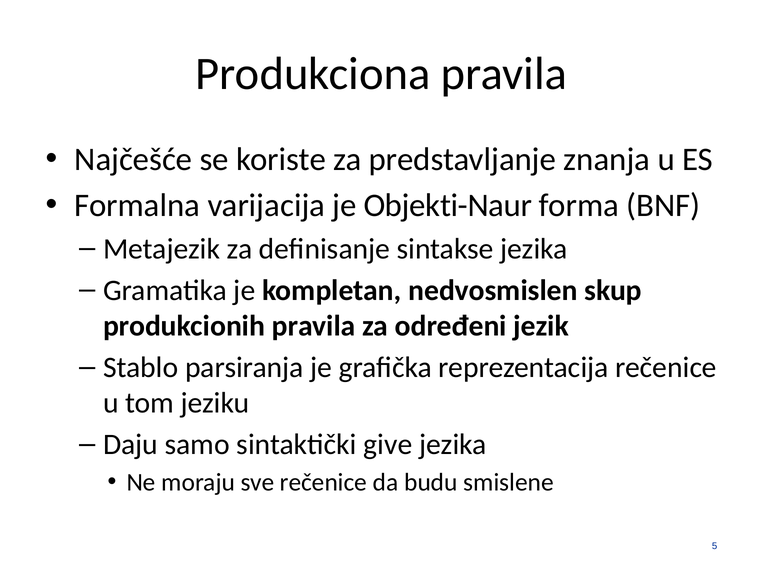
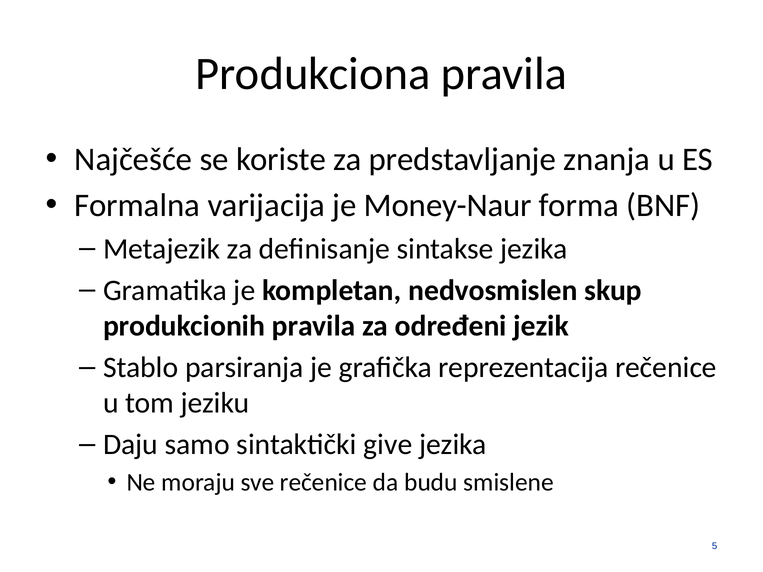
Objekti-Naur: Objekti-Naur -> Money-Naur (448, 206)
